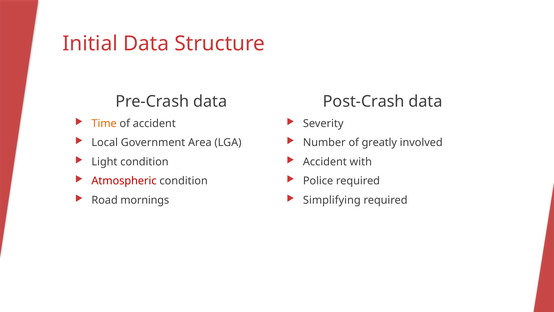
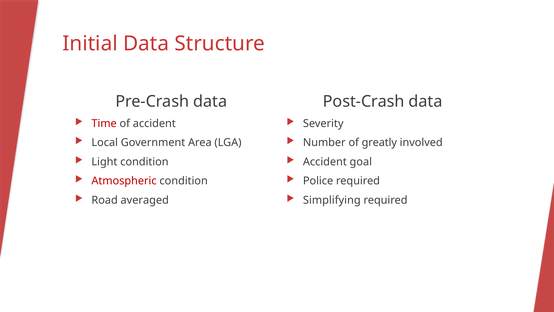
Time colour: orange -> red (104, 123)
with: with -> goal (361, 162)
mornings: mornings -> averaged (145, 200)
